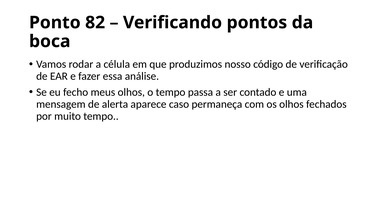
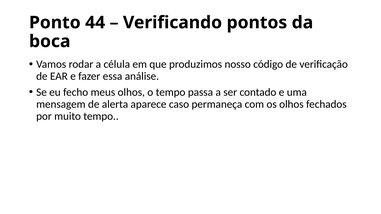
82: 82 -> 44 (95, 23)
